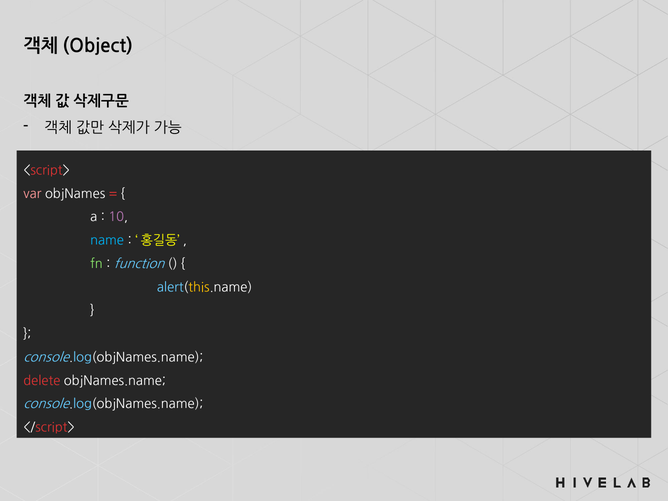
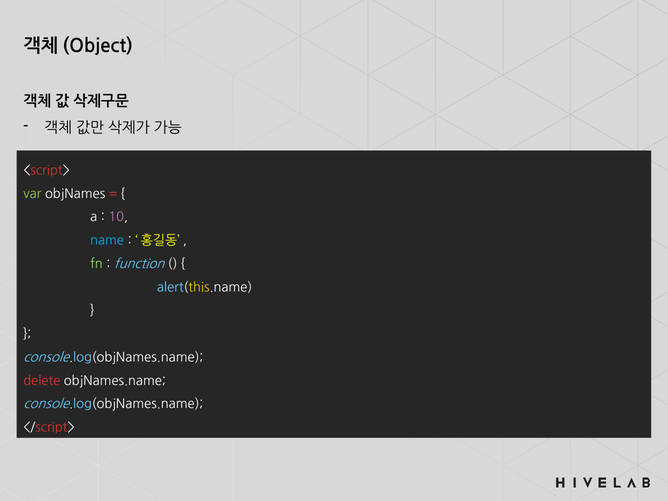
var colour: pink -> light green (32, 194)
